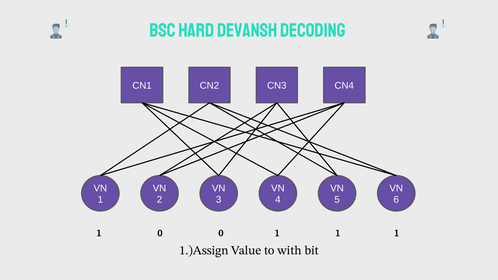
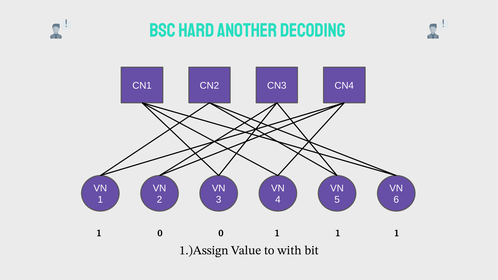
Devansh: Devansh -> Another (247, 31)
